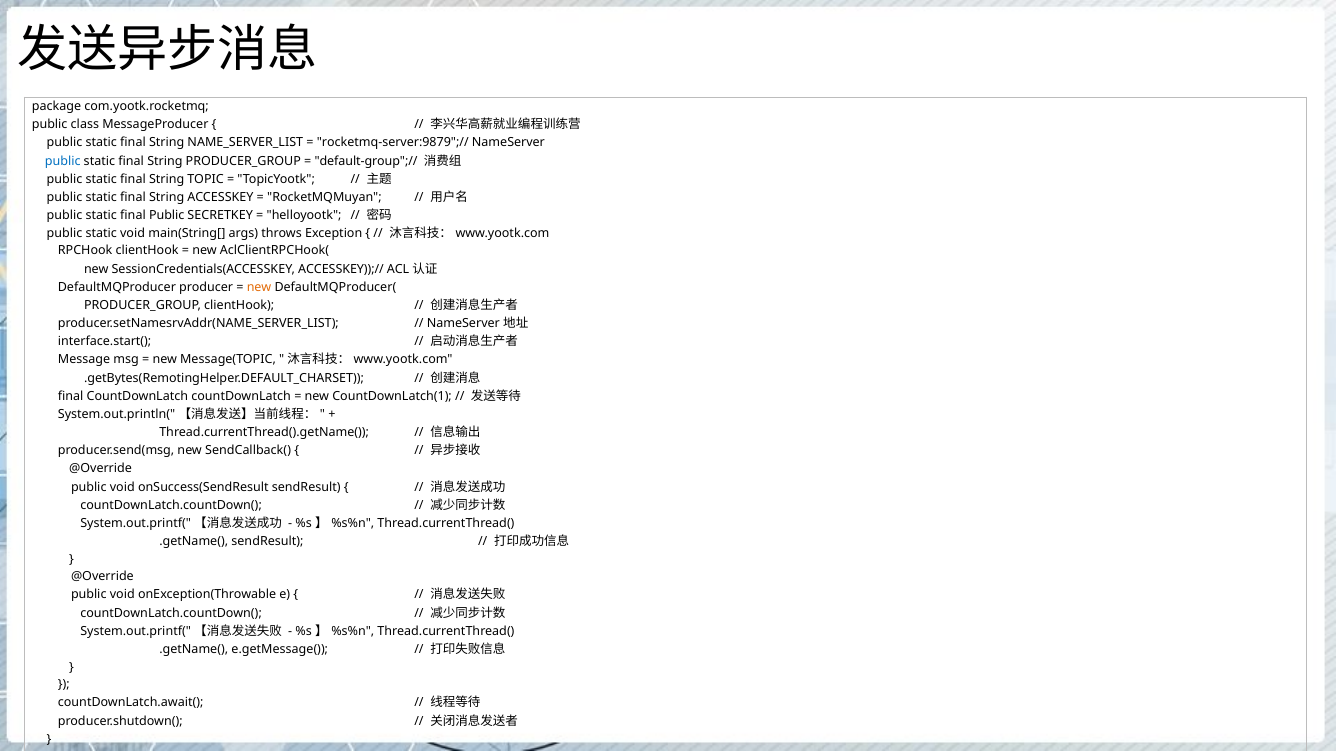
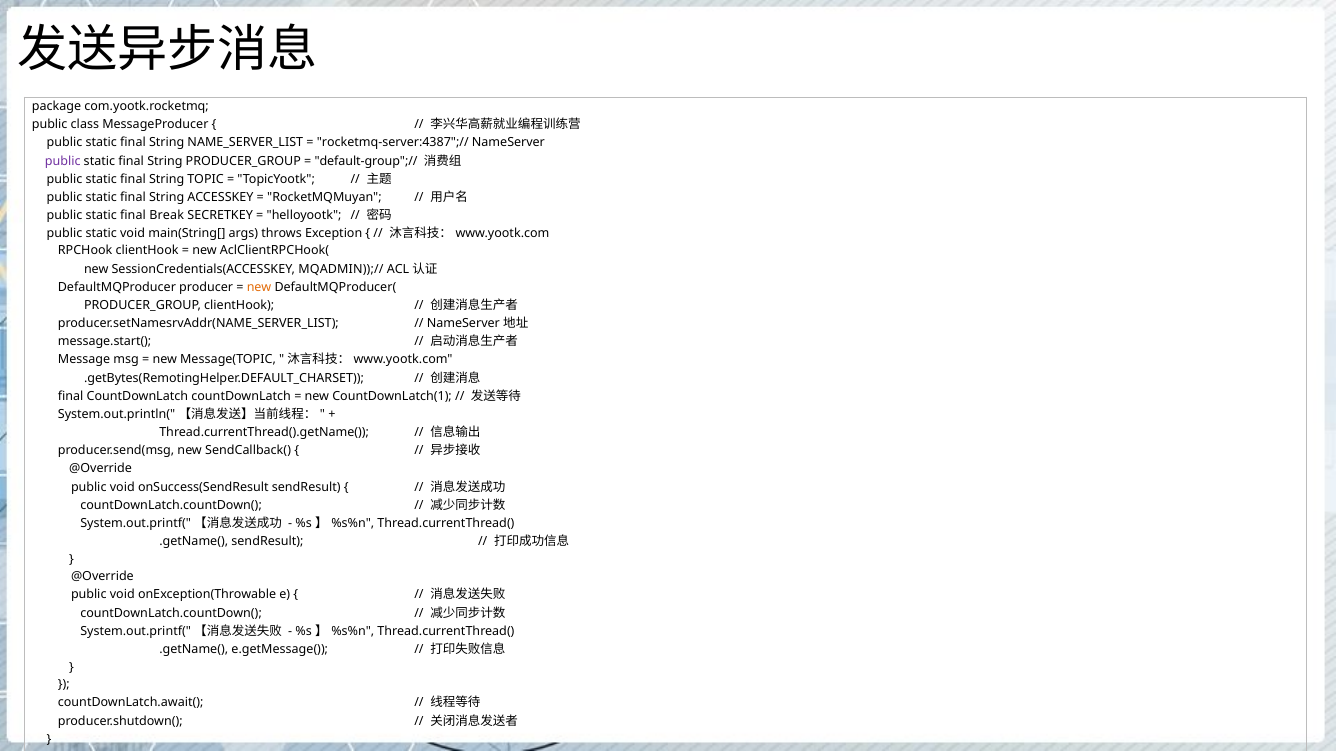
rocketmq-server:9879";//: rocketmq-server:9879";// -> rocketmq-server:4387";// (393, 143)
public colour: blue -> purple (63, 161)
final Public: Public -> Break (167, 216)
ACCESSKEY));//: ACCESSKEY));// -> MQADMIN));// (341, 269)
interface.start(: interface.start( -> message.start( (105, 342)
